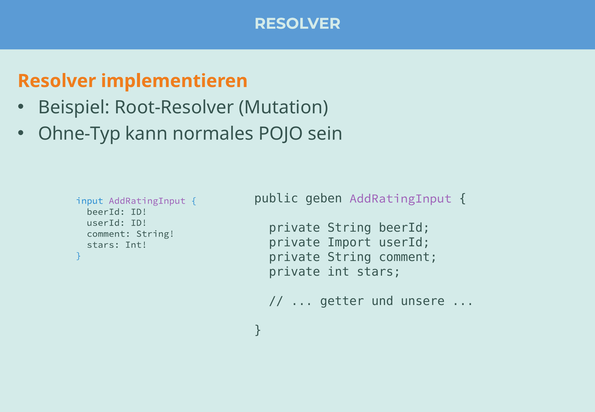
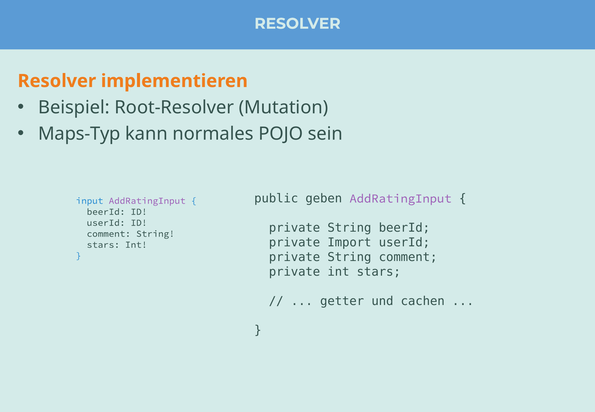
Ohne-Typ: Ohne-Typ -> Maps-Typ (79, 134)
unsere: unsere -> cachen (423, 301)
